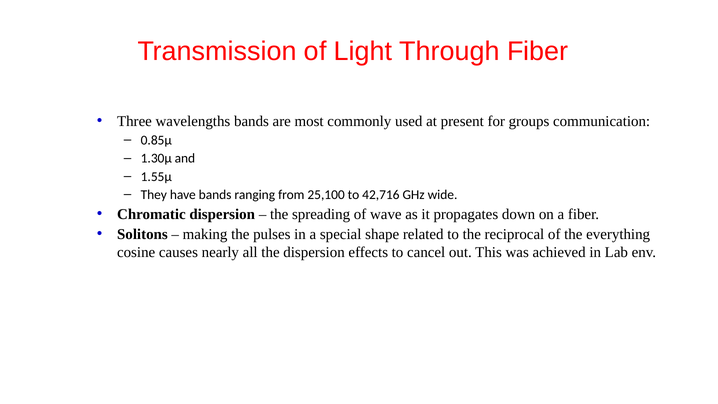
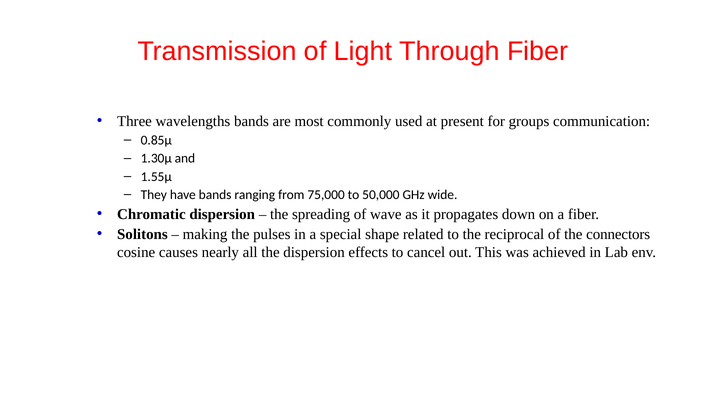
25,100: 25,100 -> 75,000 (326, 195)
42,716: 42,716 -> 50,000 (381, 195)
everything: everything -> connectors (618, 234)
